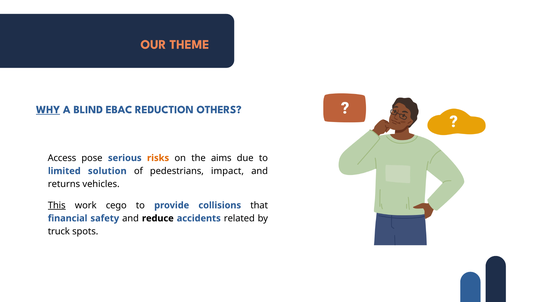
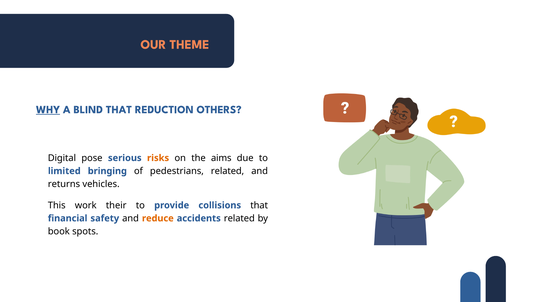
BLIND EBAC: EBAC -> THAT (119, 109)
Access: Access -> Digital (62, 158)
solution: solution -> bringing (107, 171)
pedestrians impact: impact -> related (228, 171)
This underline: present -> none (57, 205)
cego: cego -> their (116, 205)
reduce colour: black -> orange (158, 218)
truck: truck -> book (59, 231)
